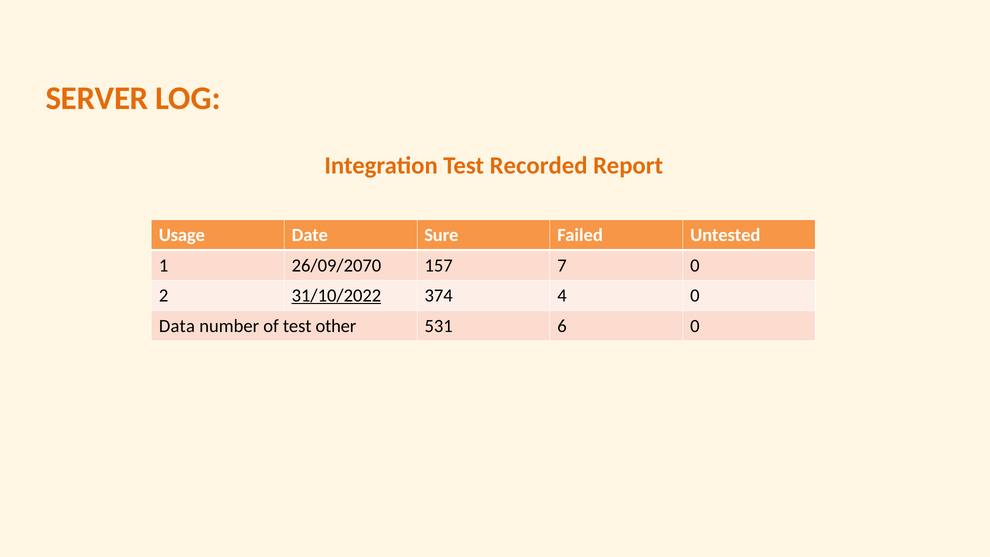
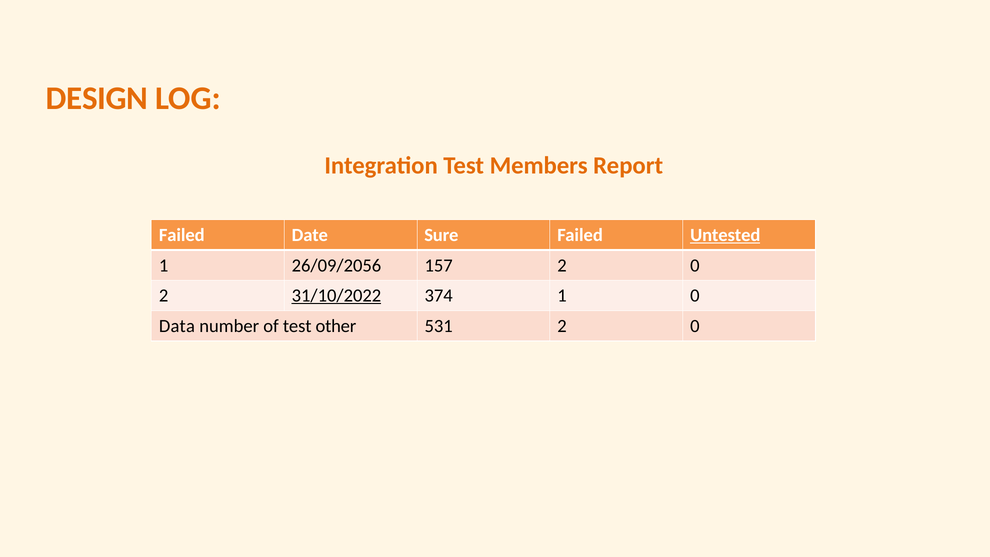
SERVER: SERVER -> DESIGN (97, 98)
Recorded: Recorded -> Members (539, 165)
Usage: Usage -> Failed (182, 235)
Untested underline: none -> present (725, 235)
26/09/2070: 26/09/2070 -> 26/09/2056 (336, 265)
157 7: 7 -> 2 (562, 265)
374 4: 4 -> 1 (562, 296)
531 6: 6 -> 2 (562, 326)
